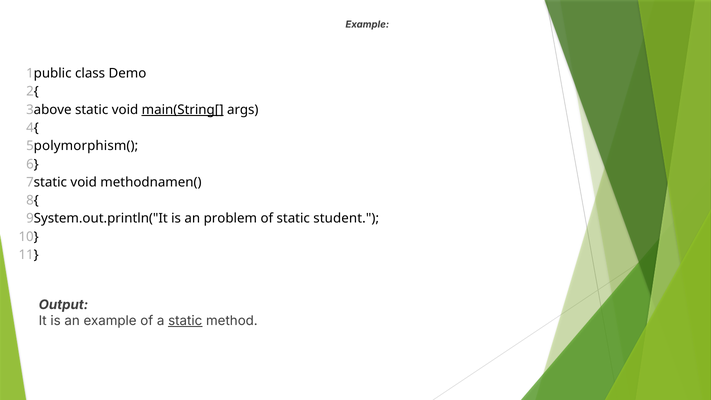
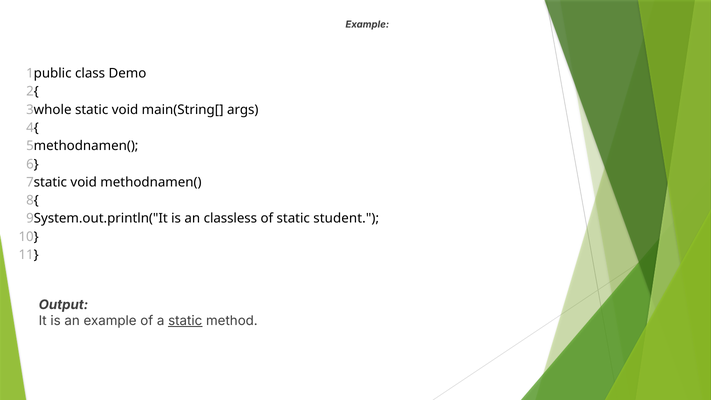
above: above -> whole (53, 110)
main(String[ underline: present -> none (183, 110)
polymorphism(: polymorphism( -> methodnamen( (86, 146)
problem: problem -> classless (230, 218)
